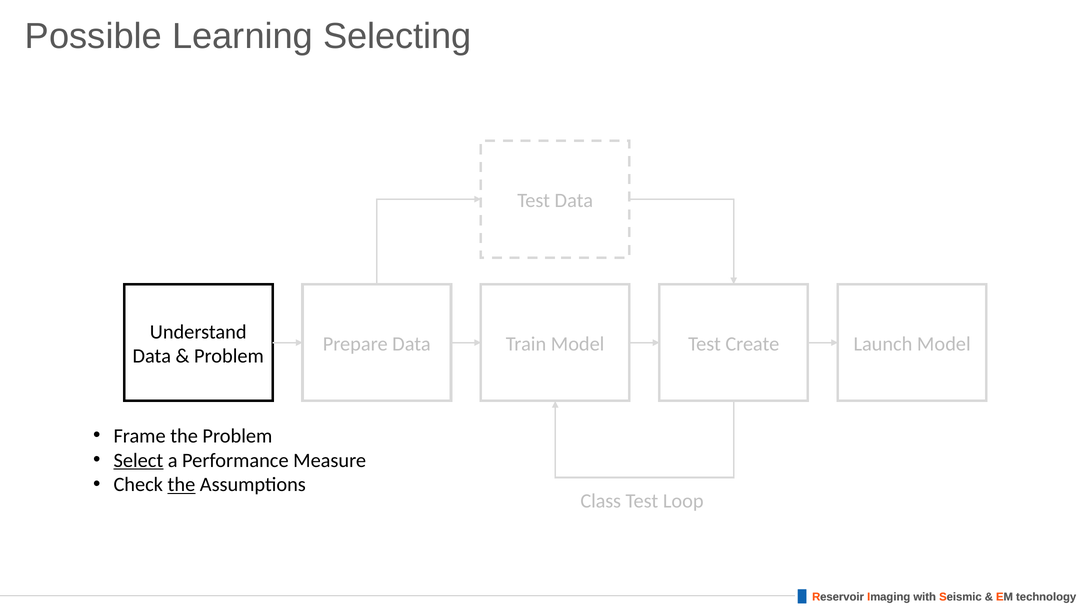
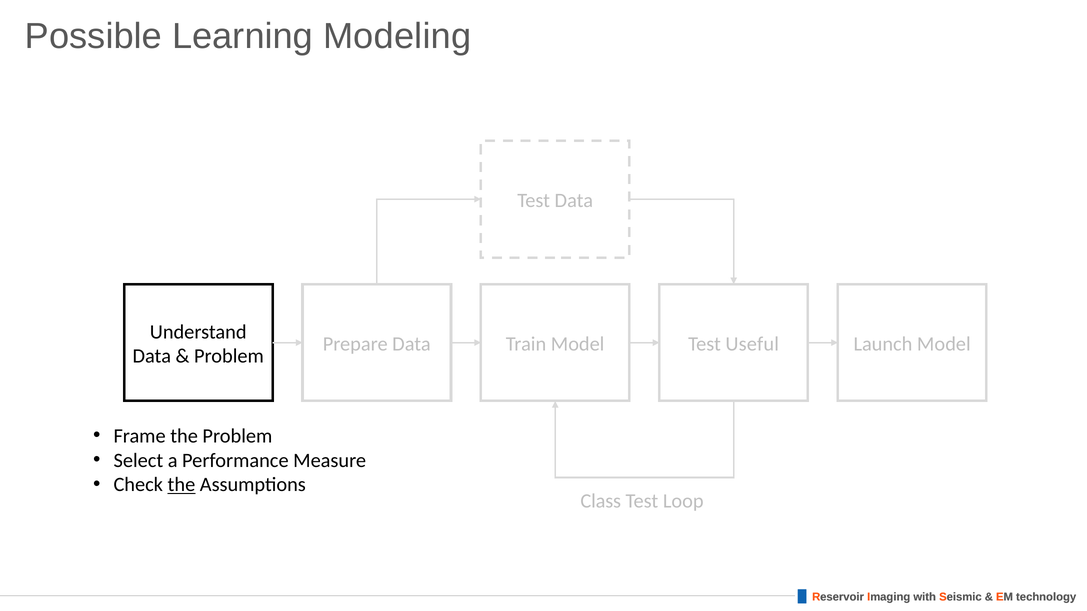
Selecting: Selecting -> Modeling (397, 36)
Create: Create -> Useful (752, 344)
Select underline: present -> none (138, 461)
